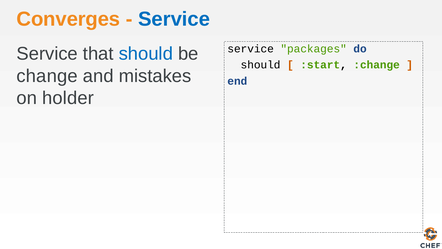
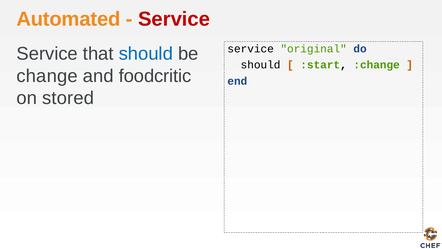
Converges: Converges -> Automated (68, 19)
Service colour: blue -> red (174, 19)
packages: packages -> original (314, 49)
mistakes: mistakes -> foodcritic (155, 76)
holder: holder -> stored (68, 98)
